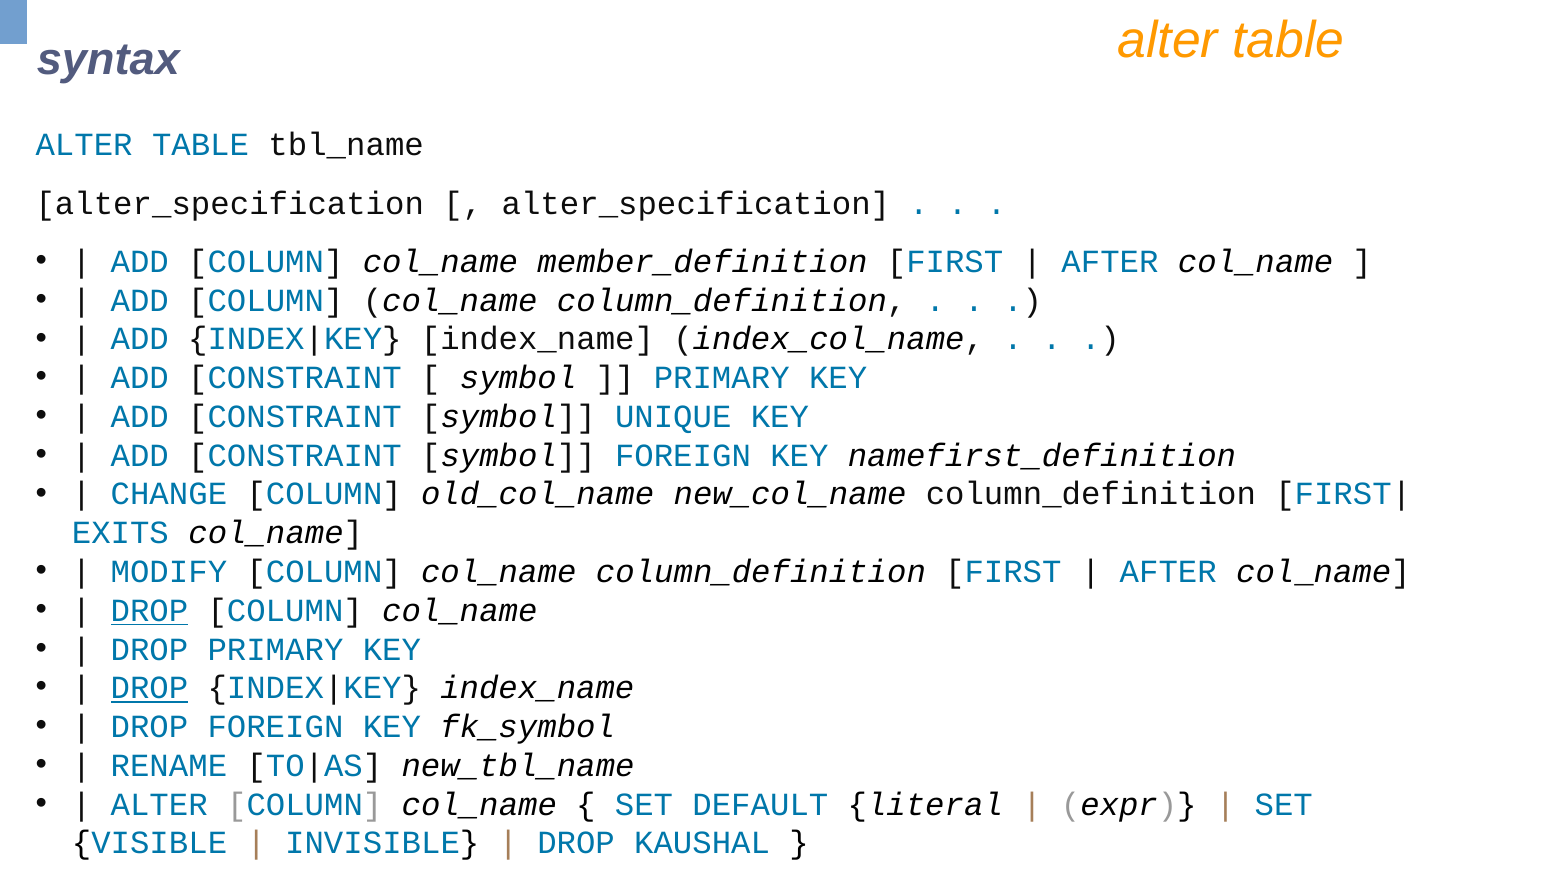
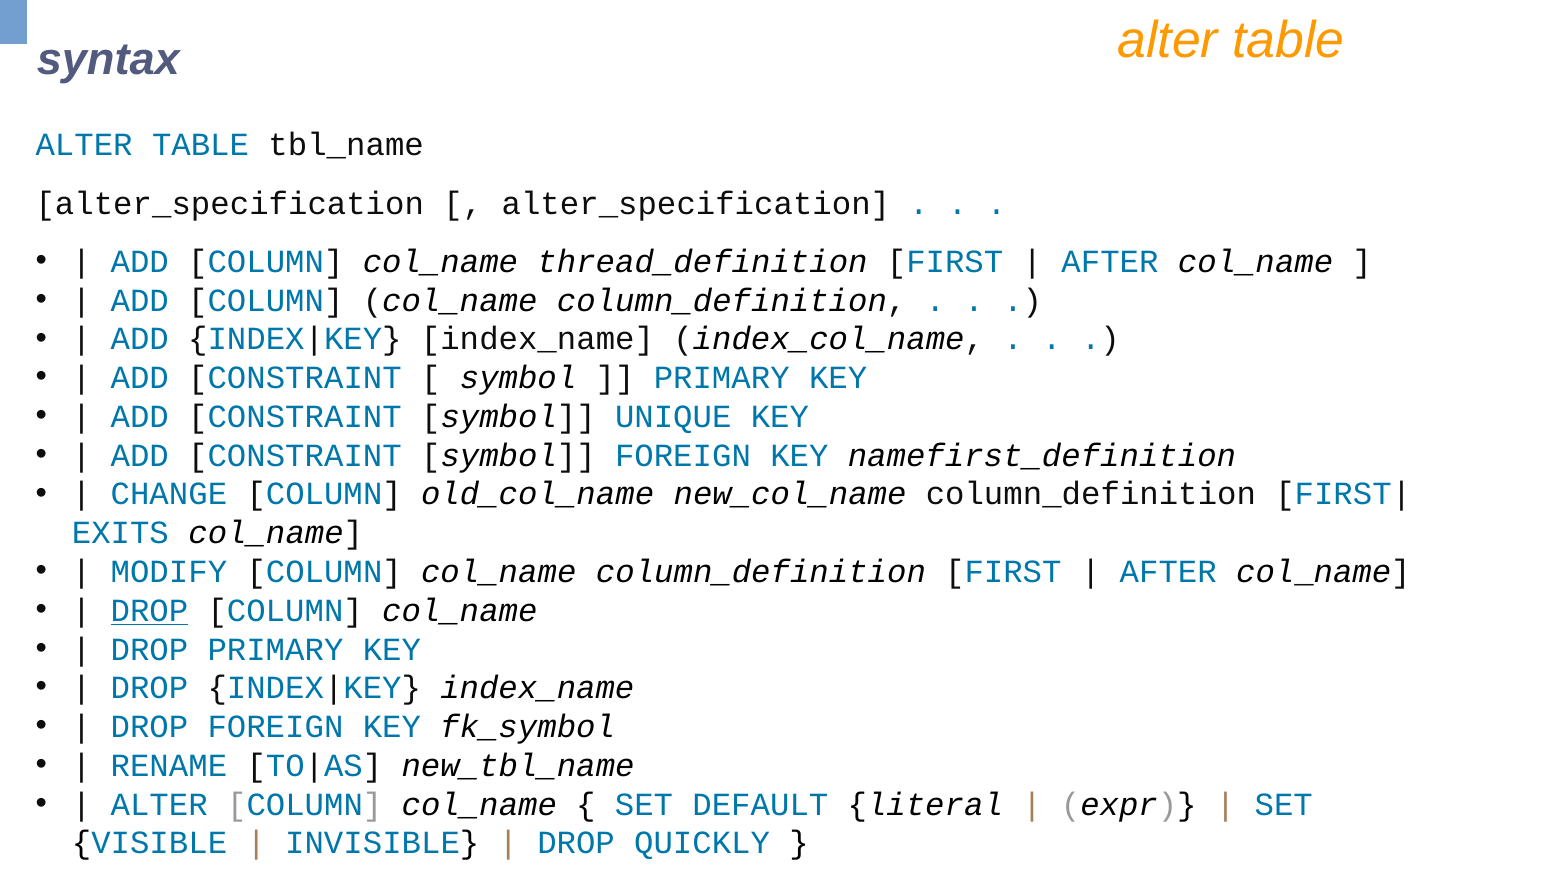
member_definition: member_definition -> thread_definition (703, 262)
DROP underline: present -> none (149, 688)
KAUSHAL: KAUSHAL -> QUICKLY (702, 843)
